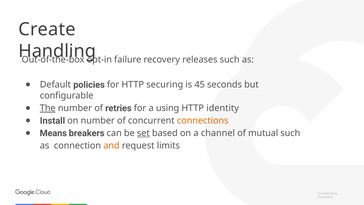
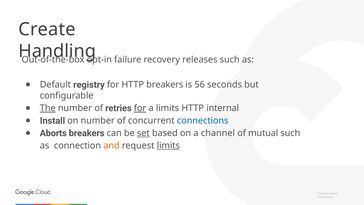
policies: policies -> registry (89, 85)
HTTP securing: securing -> breakers (165, 85)
45: 45 -> 56 (200, 85)
for underline: none -> present (140, 108)
a using: using -> limits (168, 108)
identity: identity -> internal (223, 108)
connections colour: orange -> blue (203, 121)
Means: Means -> Aborts (53, 133)
limits underline: none -> present (168, 145)
